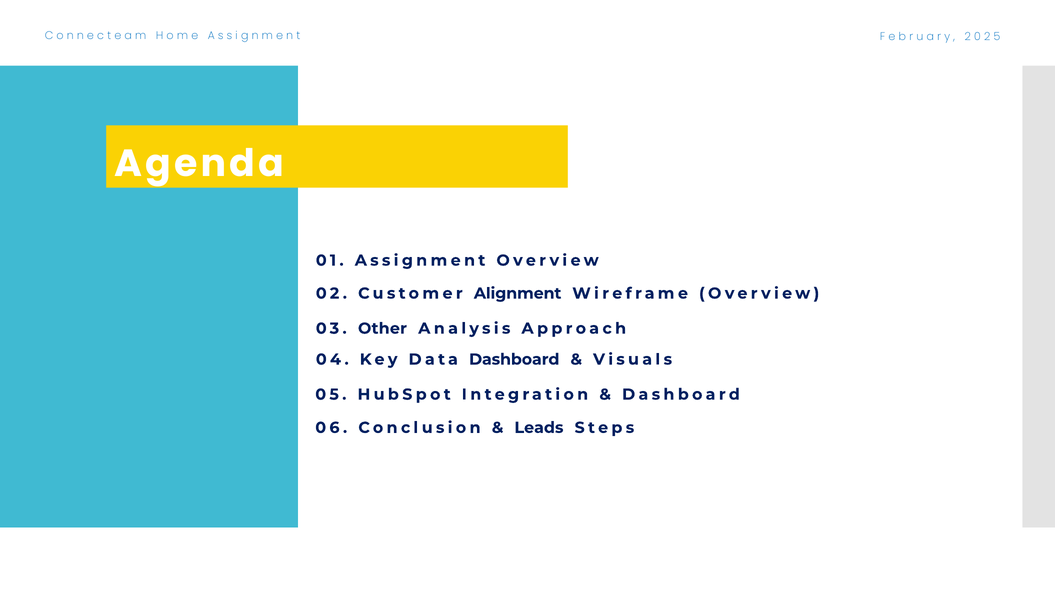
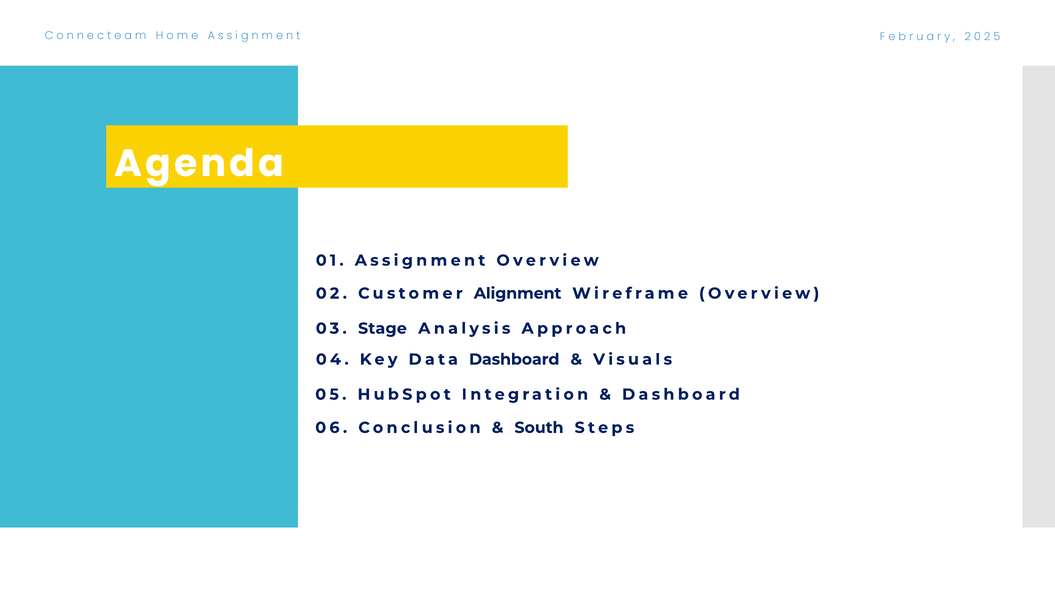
Other: Other -> Stage (382, 328)
Leads: Leads -> South (539, 427)
